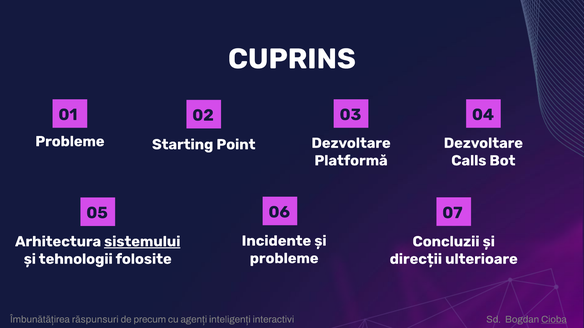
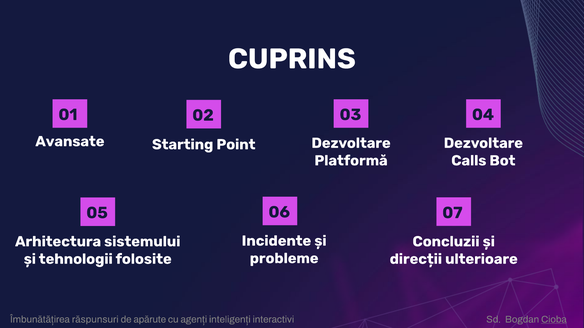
Probleme: Probleme -> Avansate (70, 142)
sistemului underline: present -> none (142, 242)
precum: precum -> apărute (150, 320)
